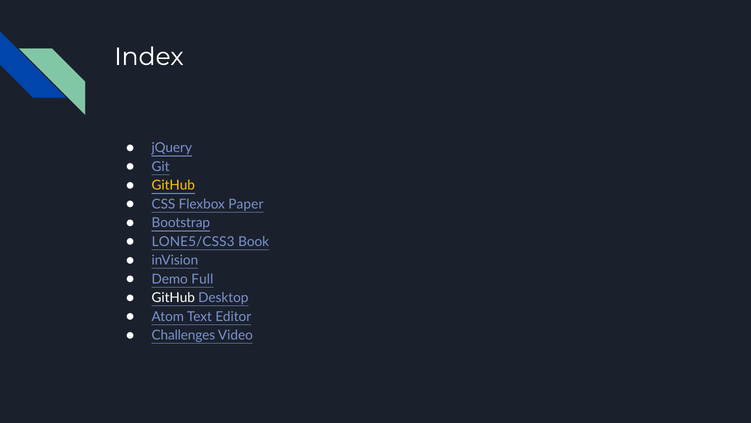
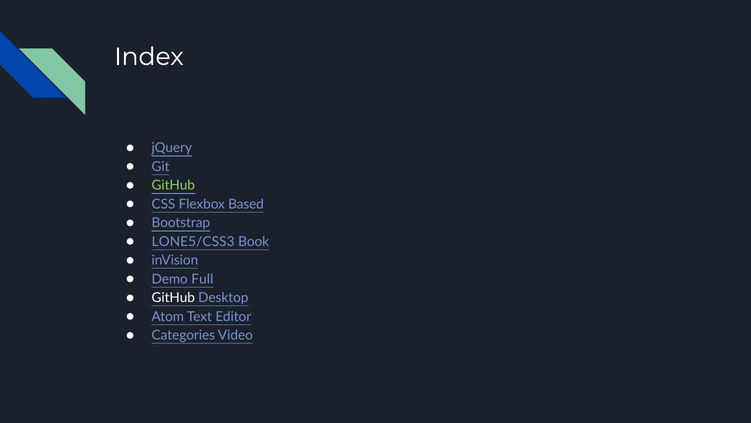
GitHub colour: yellow -> light green (173, 185)
Paper: Paper -> Based (246, 204)
Challenges: Challenges -> Categories (183, 335)
